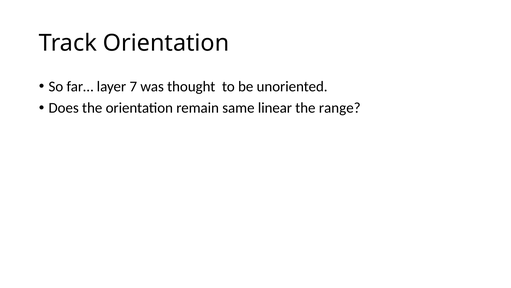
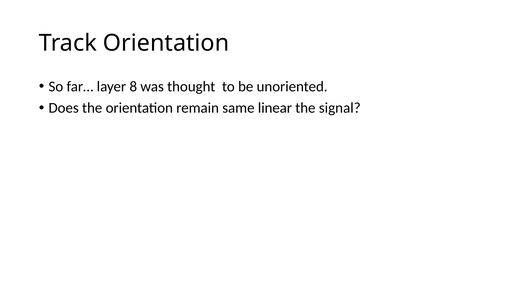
7: 7 -> 8 (133, 86)
range: range -> signal (340, 108)
